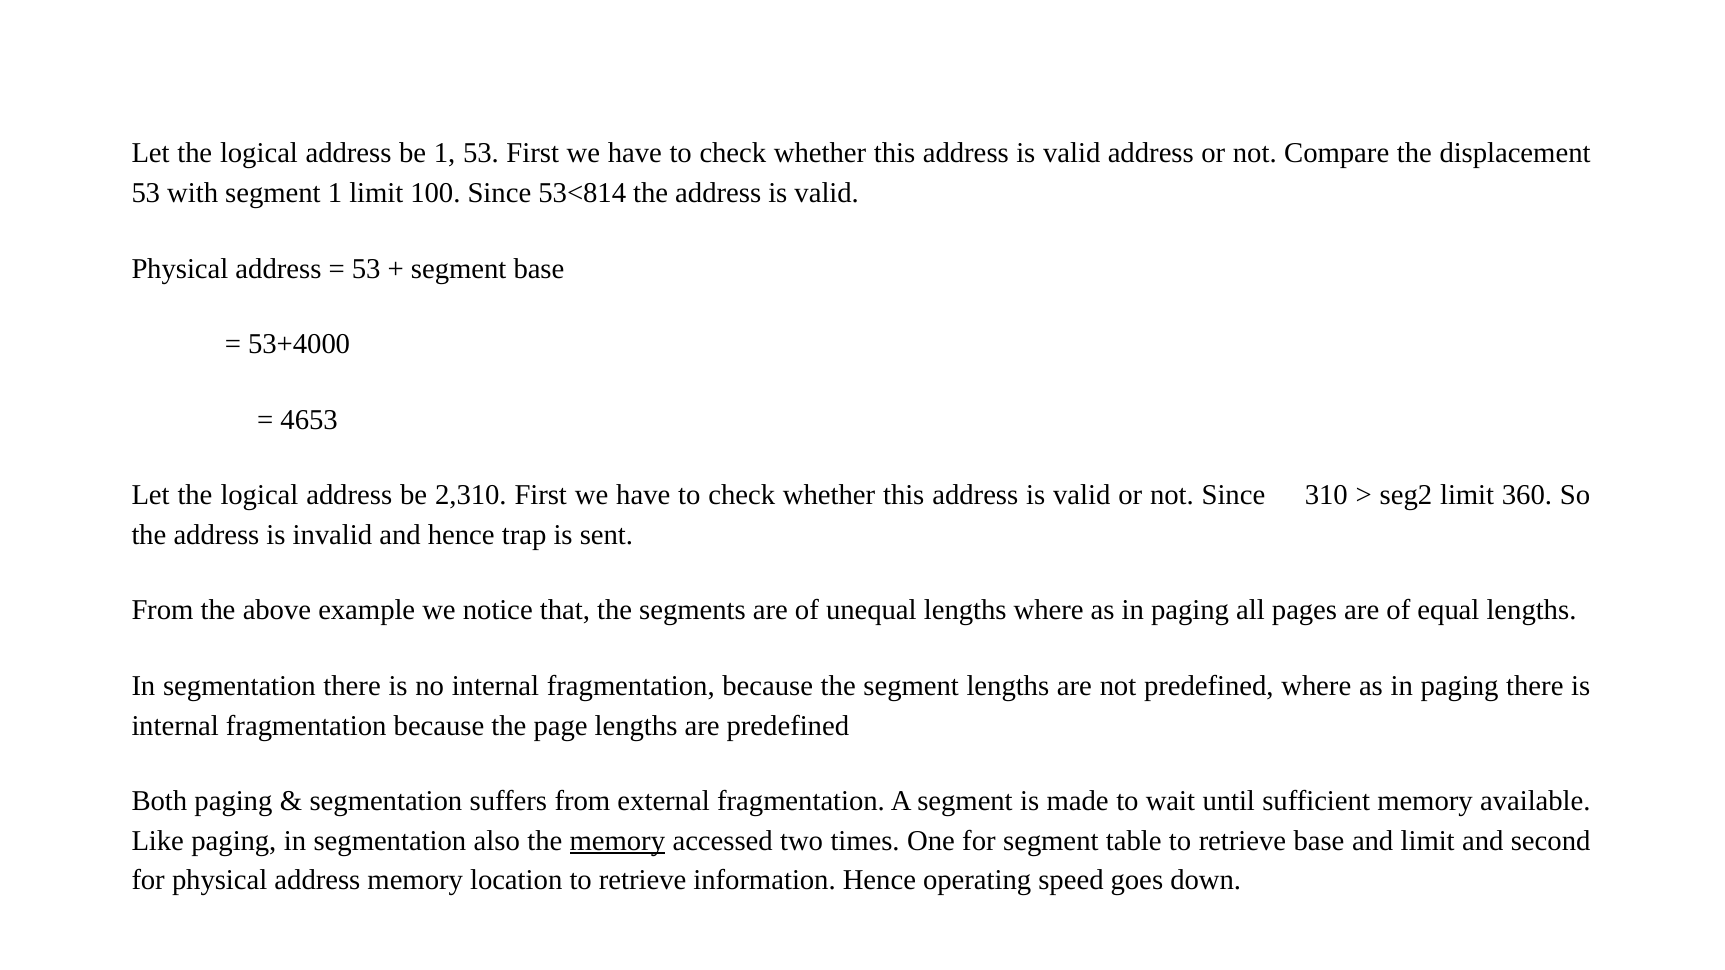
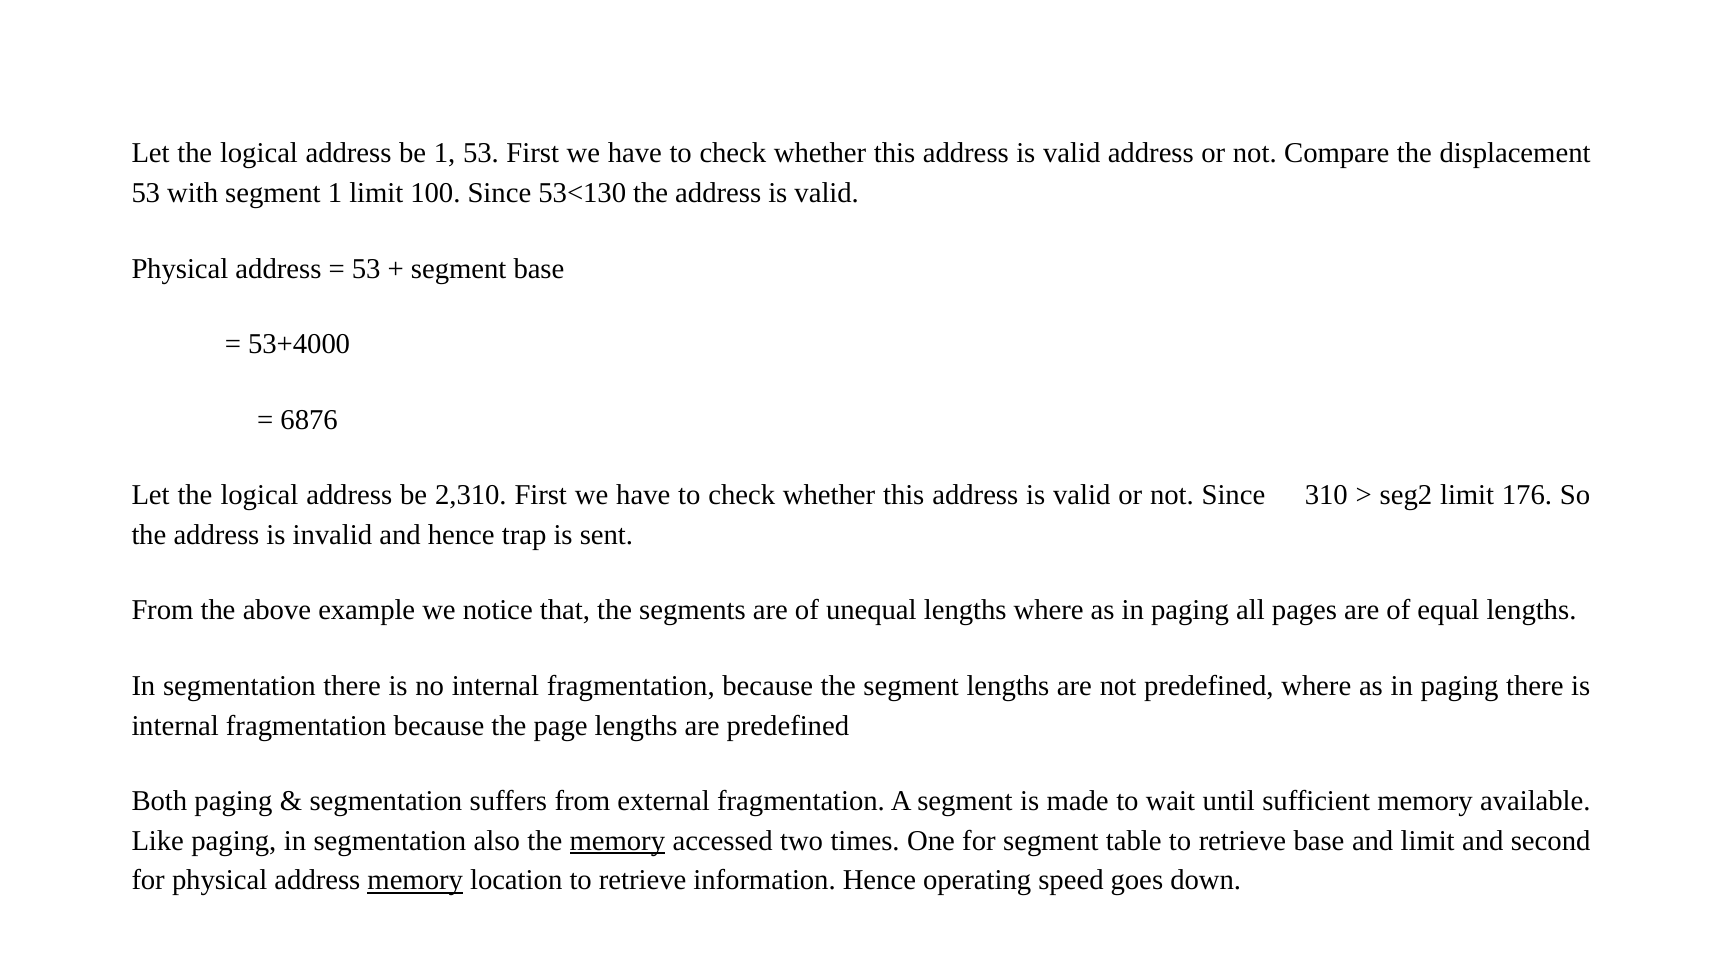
53<814: 53<814 -> 53<130 (582, 193)
4653: 4653 -> 6876 (309, 420)
360: 360 -> 176 (1527, 495)
memory underline: none -> present (415, 881)
